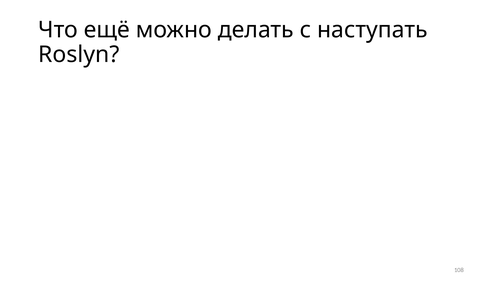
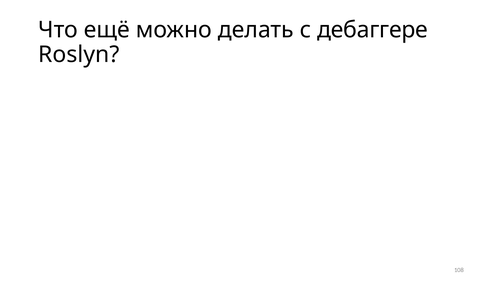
наступать: наступать -> дебаггере (373, 30)
